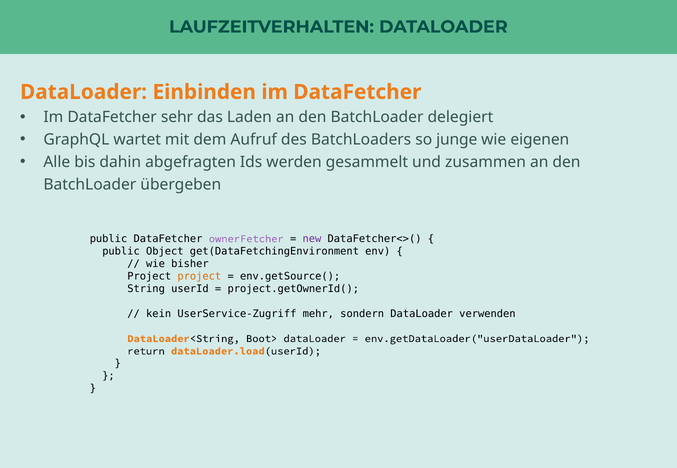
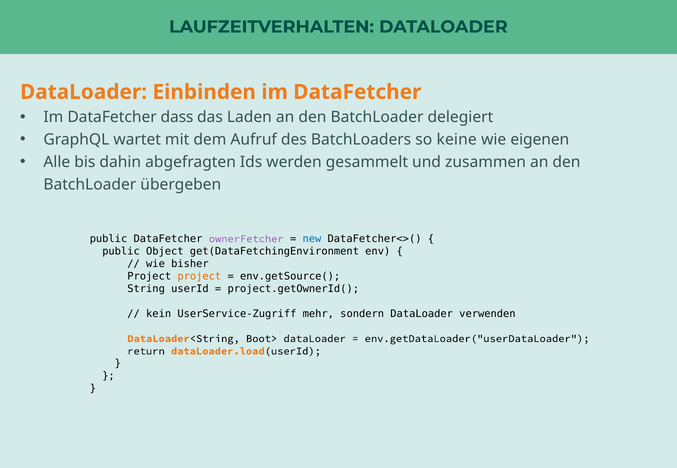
sehr: sehr -> dass (177, 117)
junge: junge -> keine (457, 140)
new colour: purple -> blue (312, 239)
